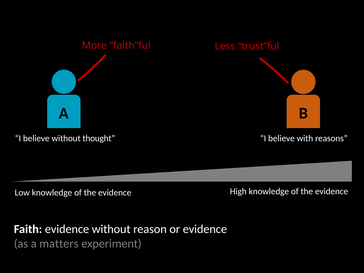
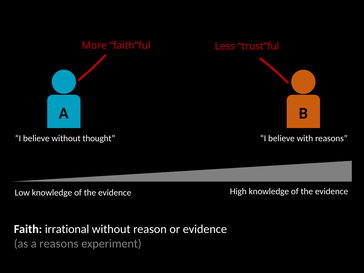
Faith evidence: evidence -> irrational (67, 229)
a matters: matters -> reasons (59, 244)
